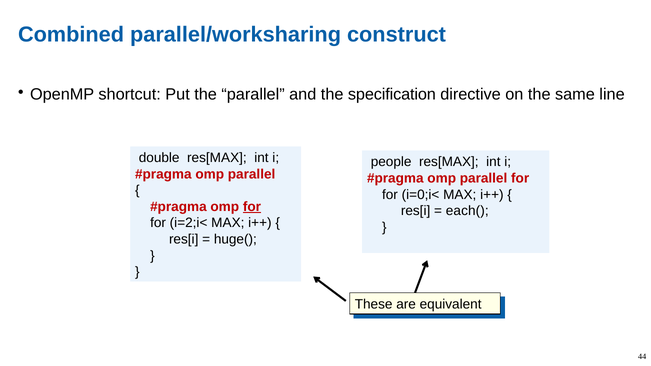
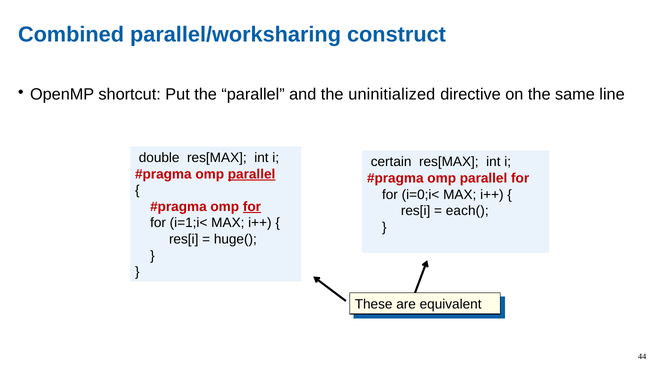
specification: specification -> uninitialized (392, 94)
people: people -> certain (391, 162)
parallel underline: none -> present (252, 174)
i=2;i<: i=2;i< -> i=1;i< (189, 223)
